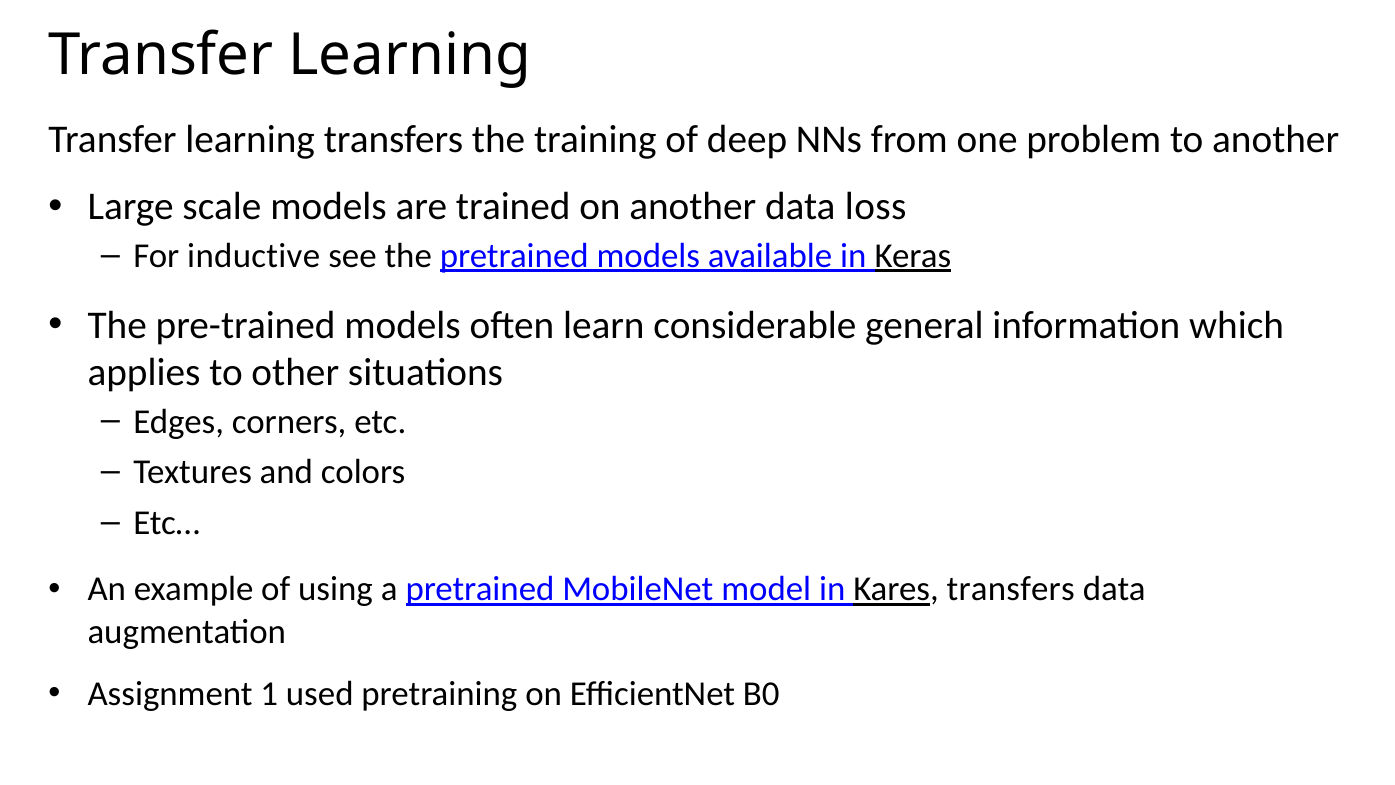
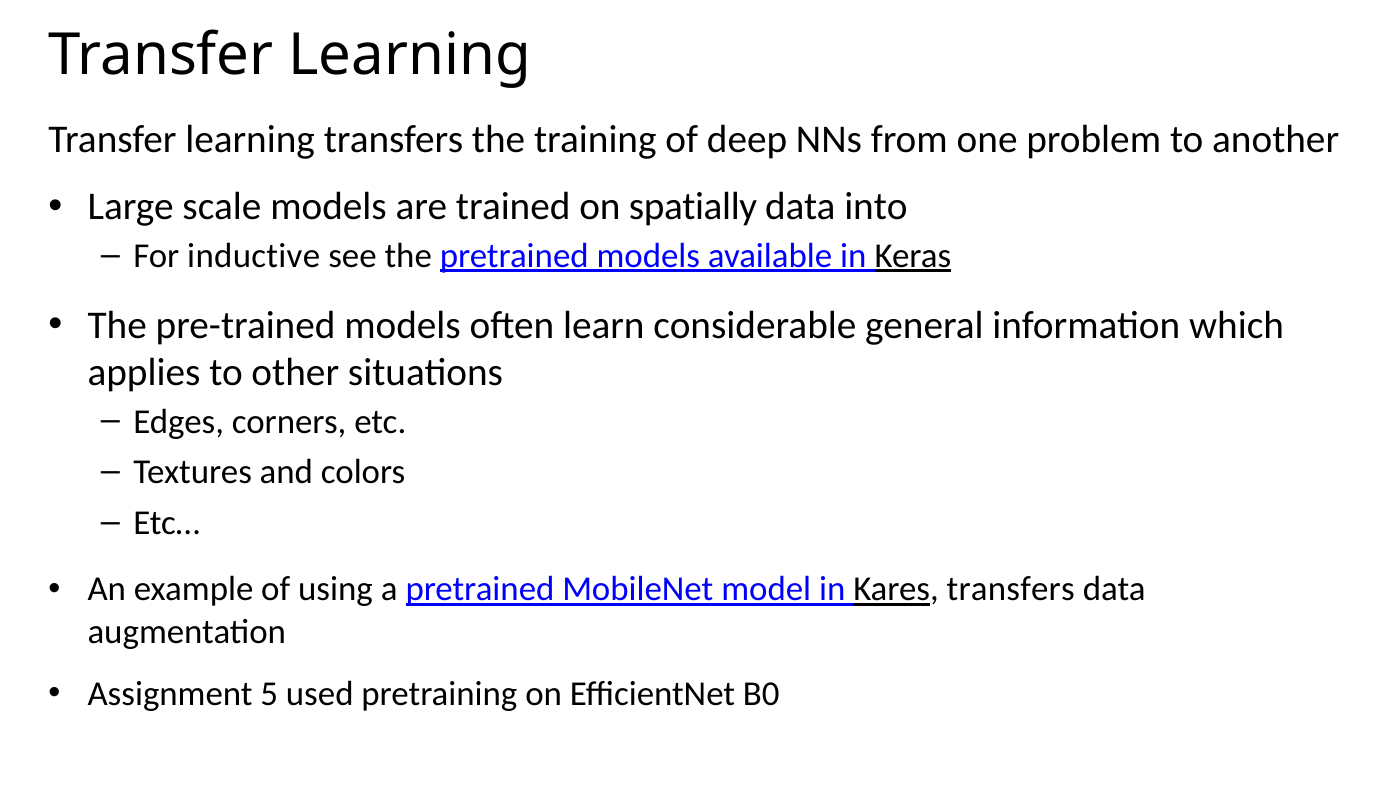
on another: another -> spatially (693, 207)
loss: loss -> into (876, 207)
1: 1 -> 5 (269, 694)
